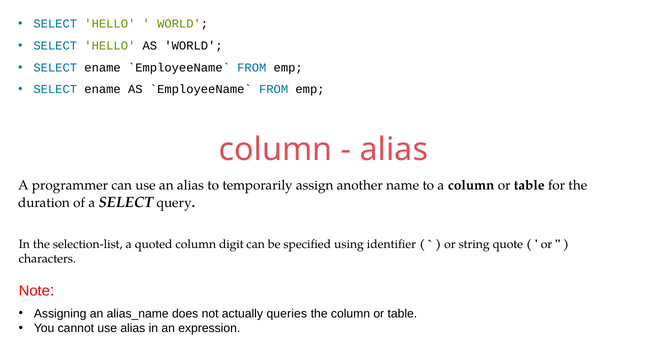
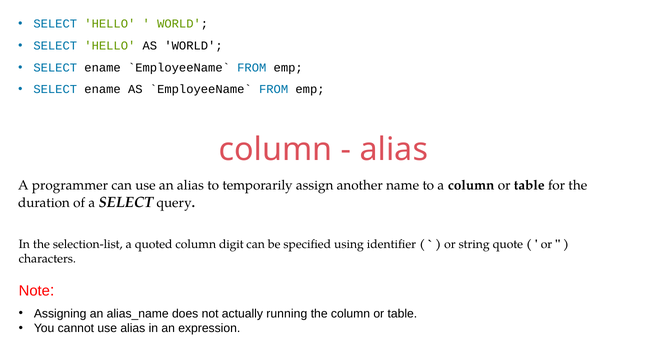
queries: queries -> running (287, 314)
